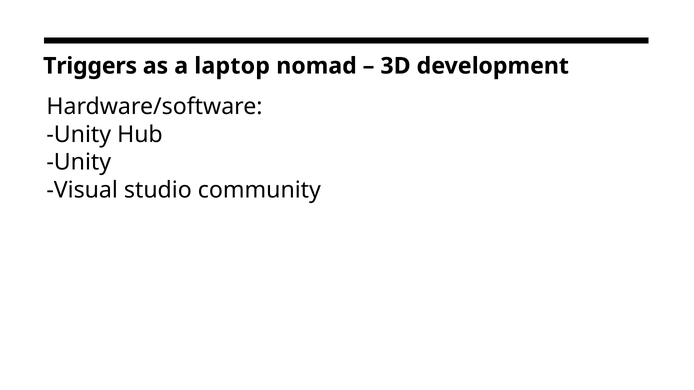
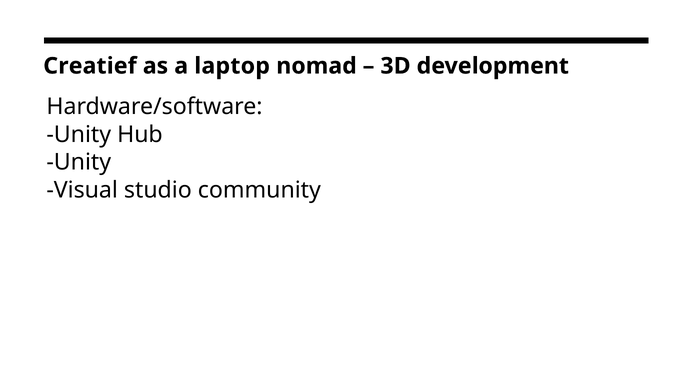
Triggers: Triggers -> Creatief (90, 66)
